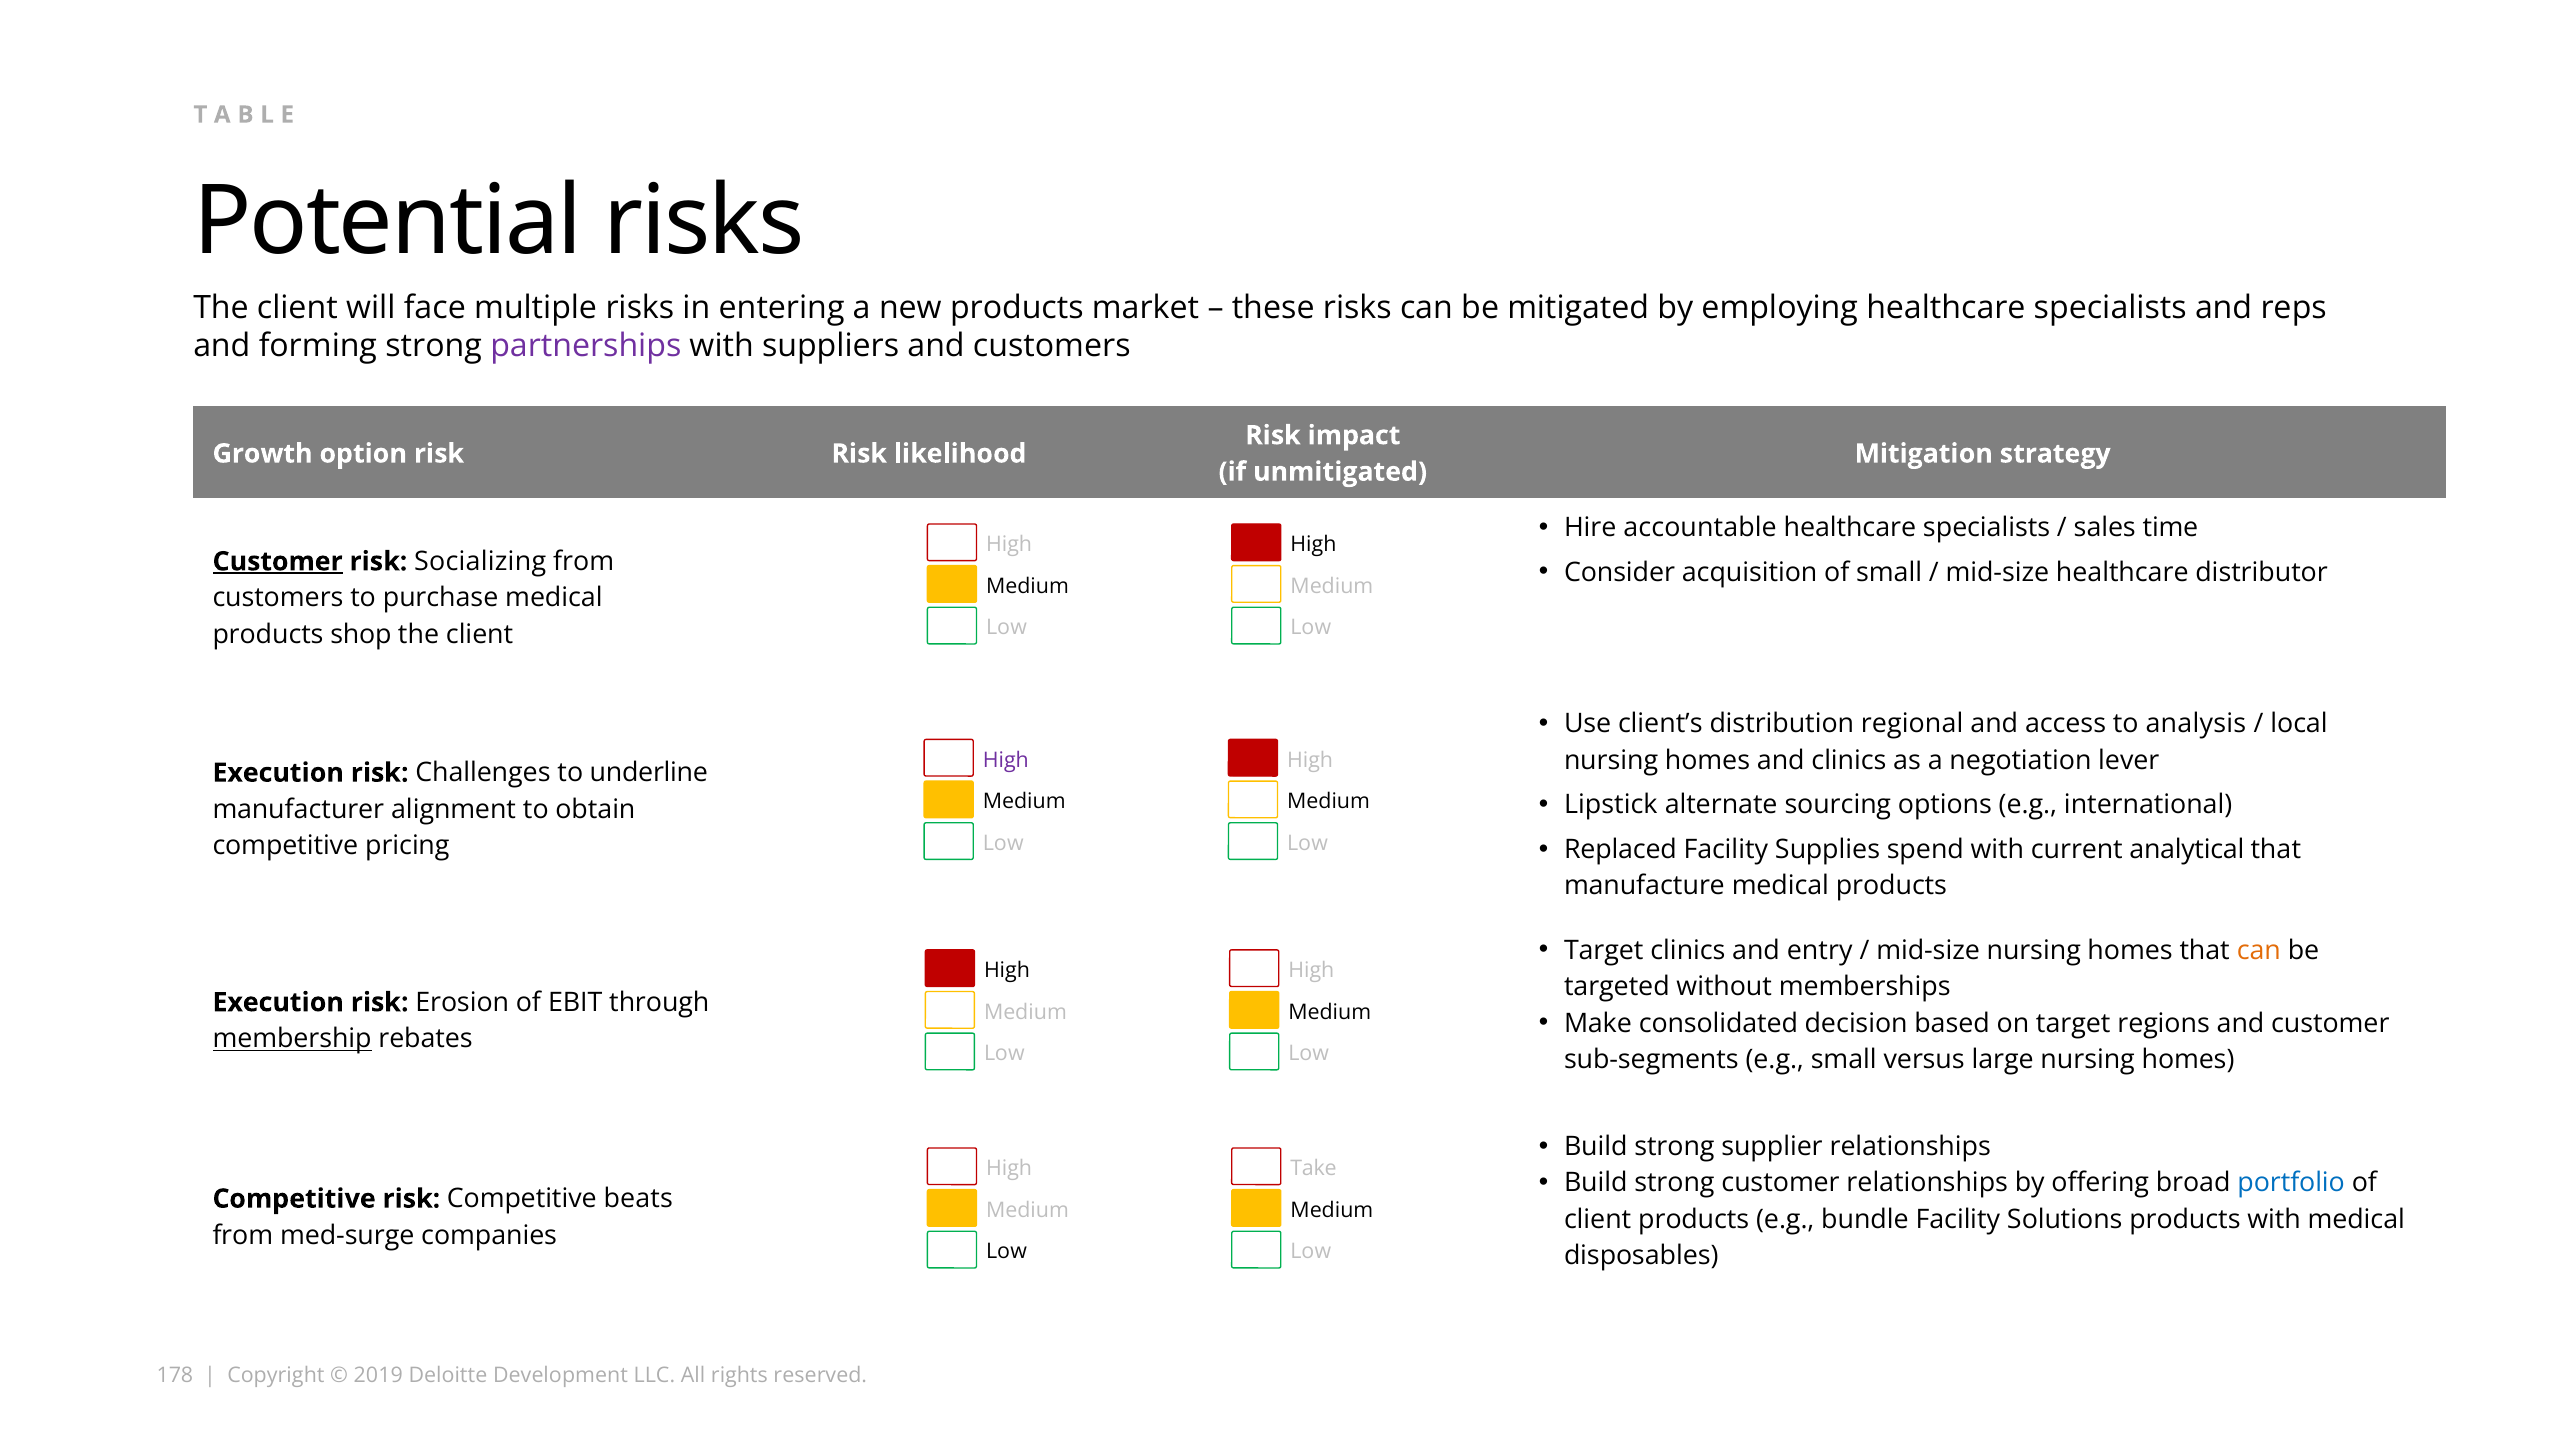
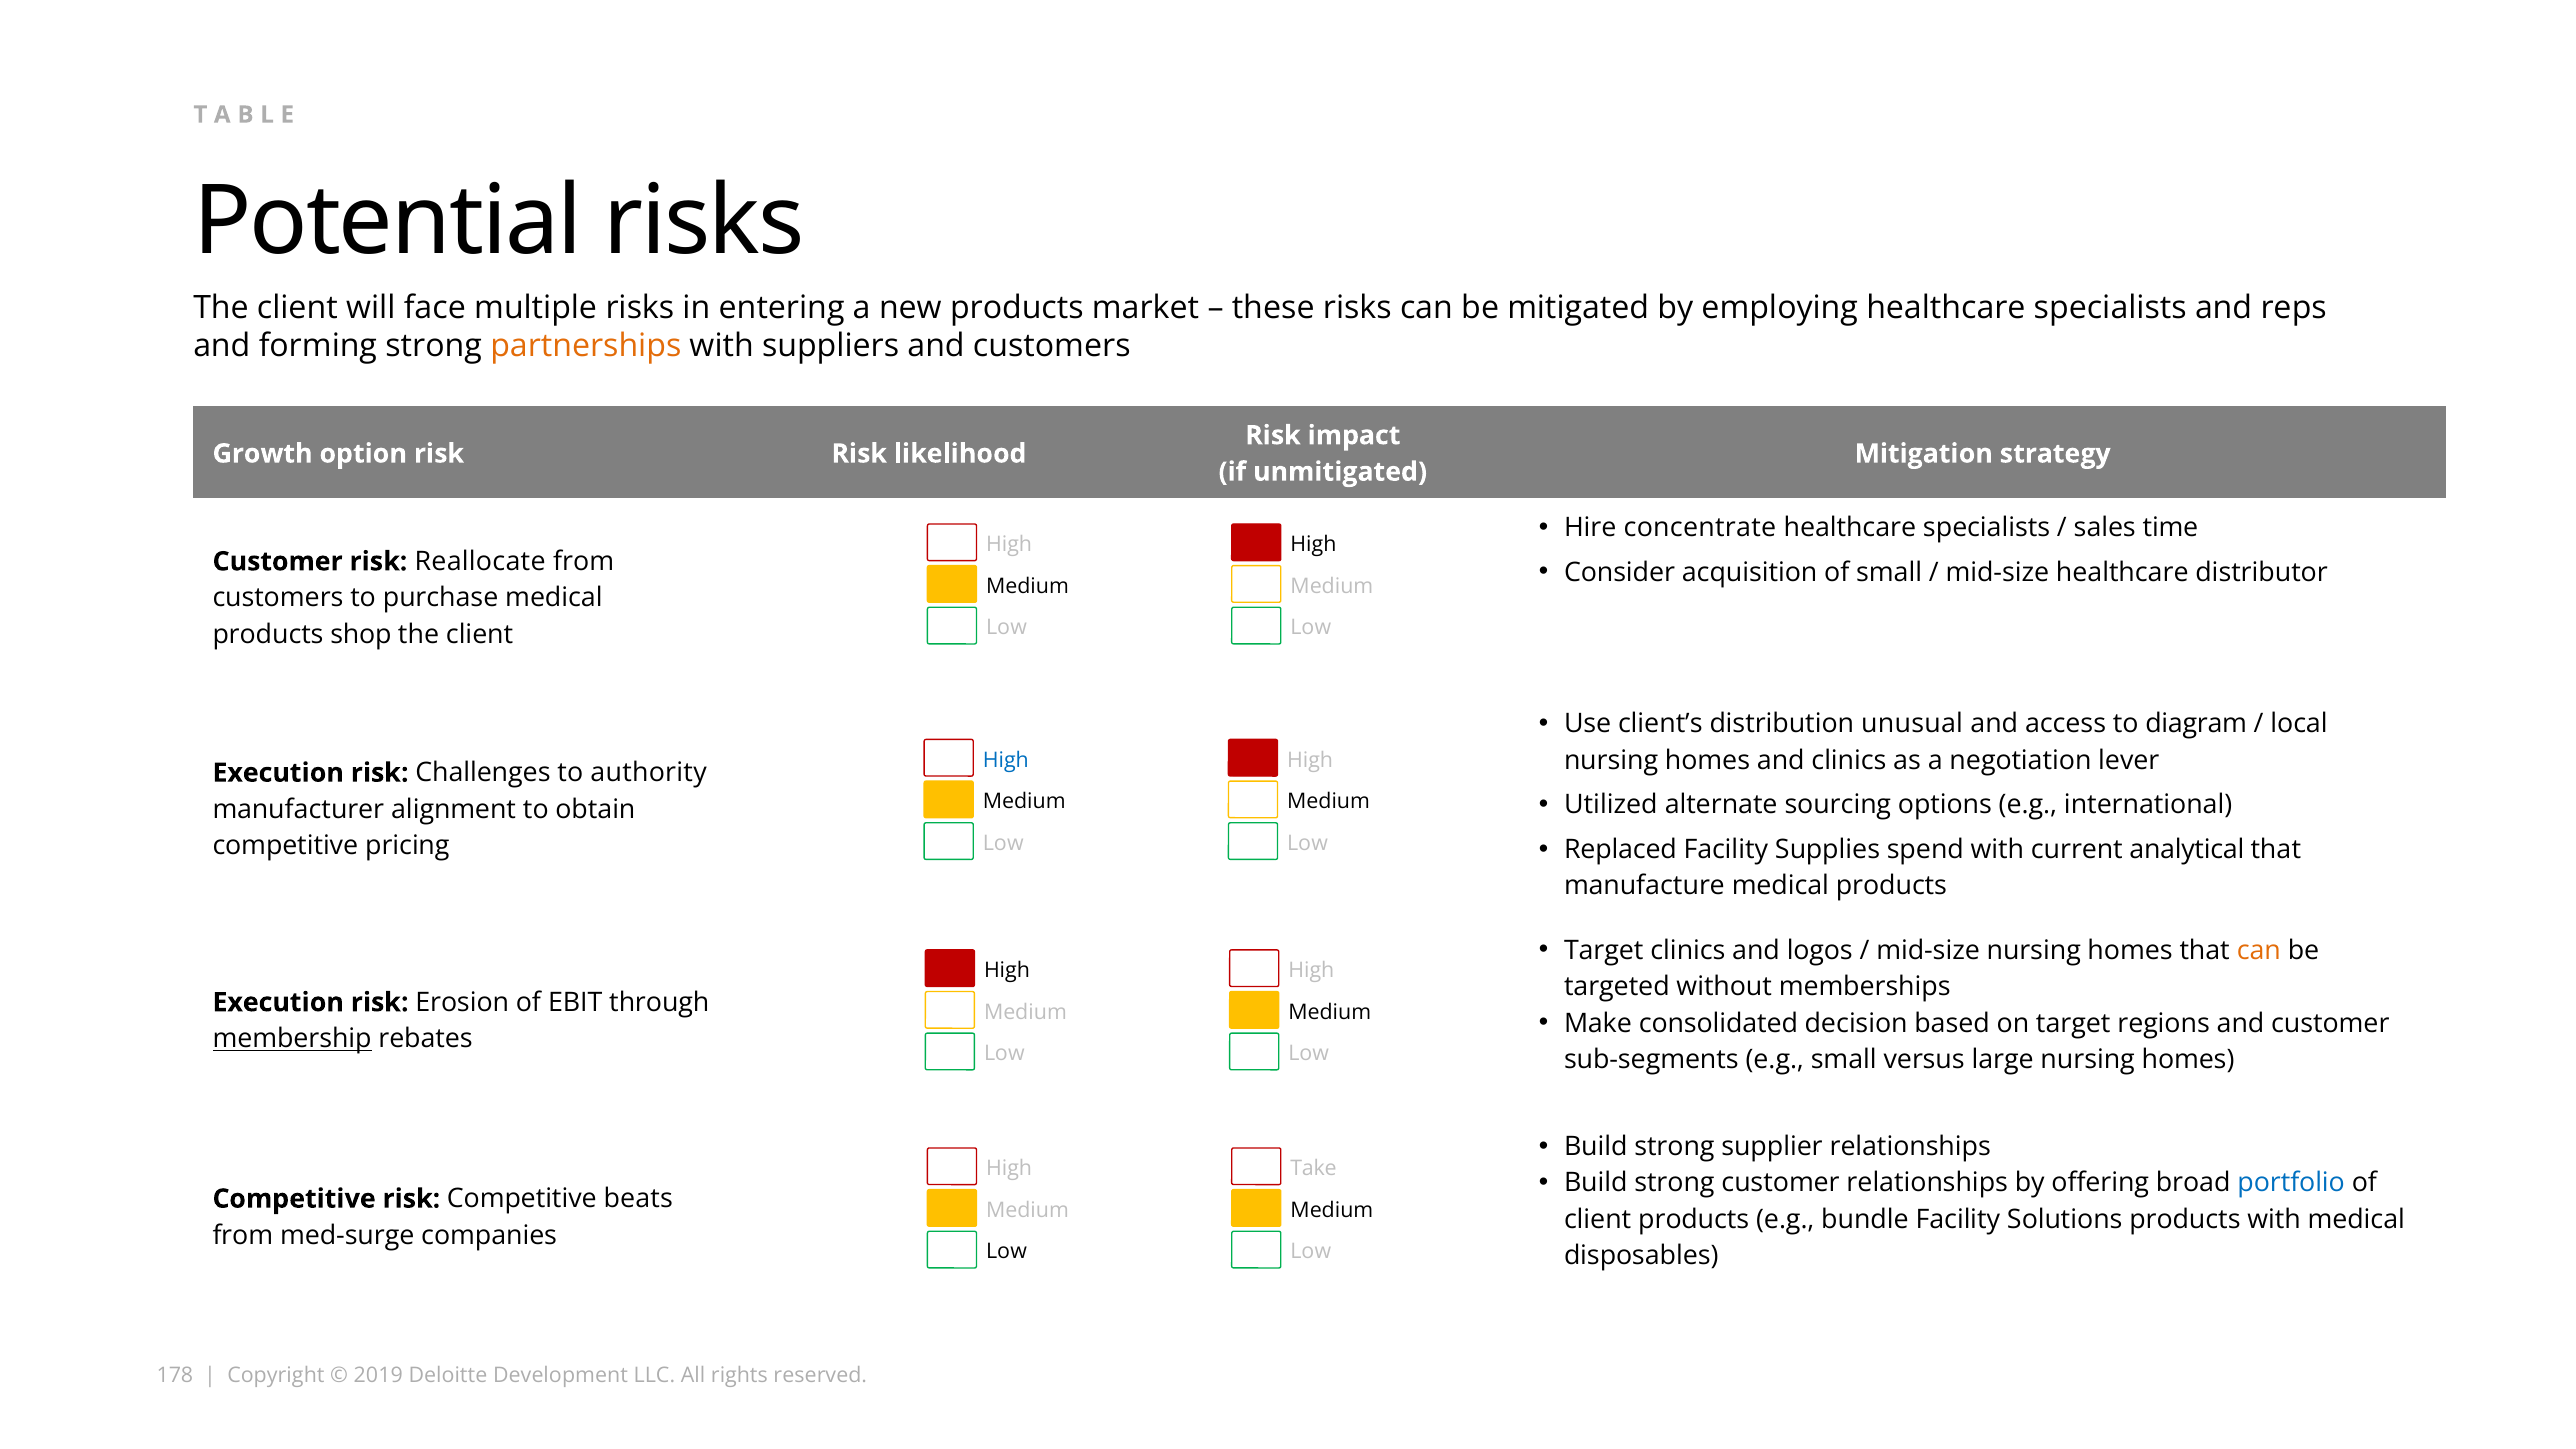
partnerships colour: purple -> orange (586, 346)
accountable: accountable -> concentrate (1700, 528)
Customer underline: present -> none (278, 562)
Socializing: Socializing -> Reallocate (480, 562)
regional: regional -> unusual (1912, 724)
analysis: analysis -> diagram (2196, 724)
High colour: purple -> blue (1006, 760)
underline: underline -> authority (649, 773)
Lipstick: Lipstick -> Utilized (1611, 805)
entry: entry -> logos (1820, 950)
